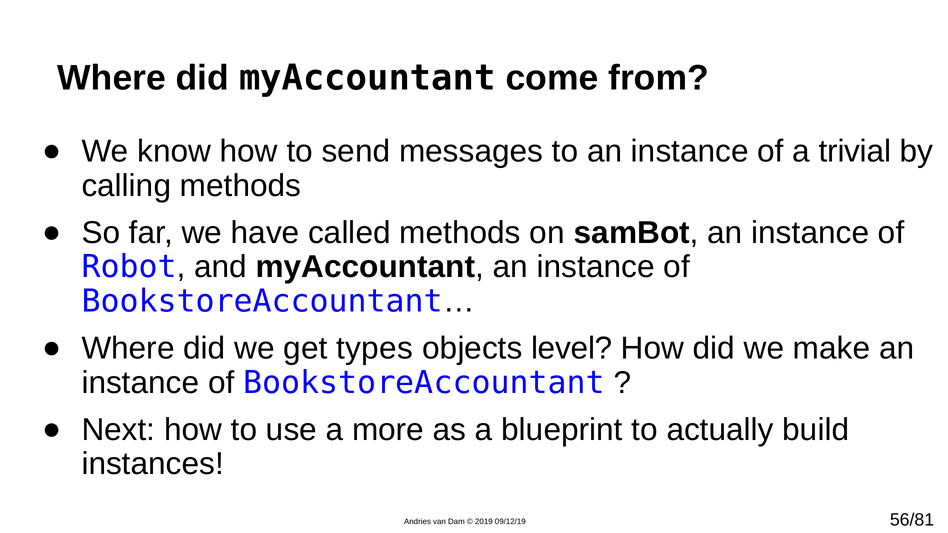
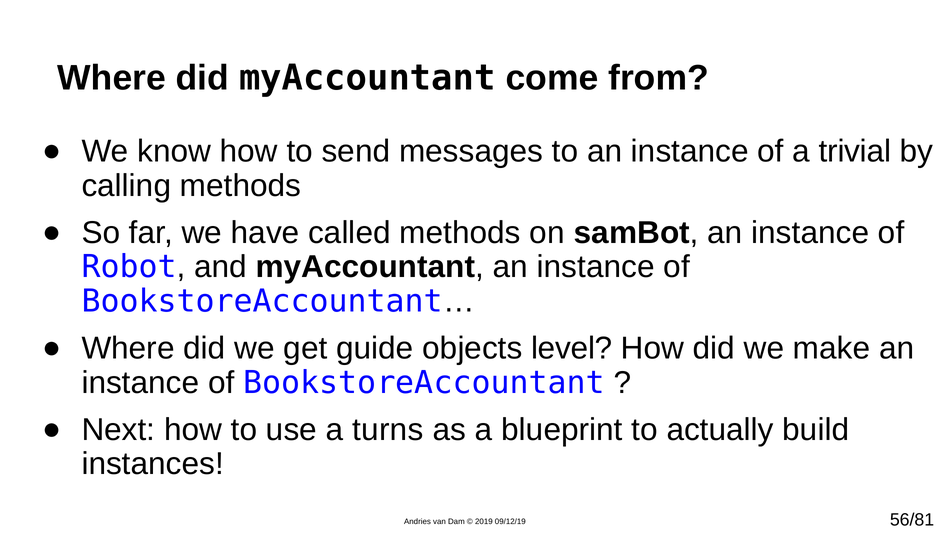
types: types -> guide (375, 349)
more: more -> turns (388, 430)
